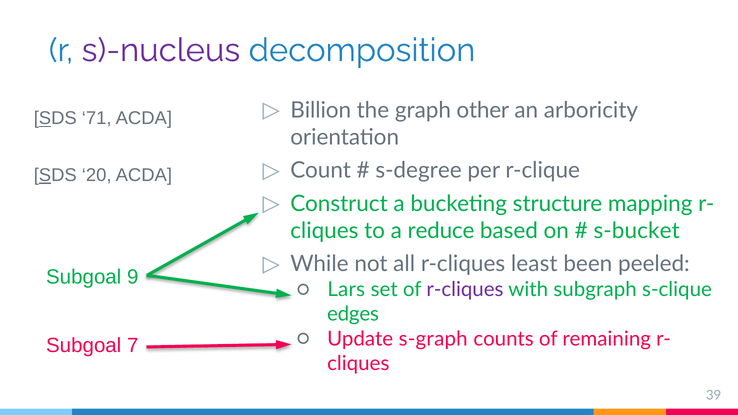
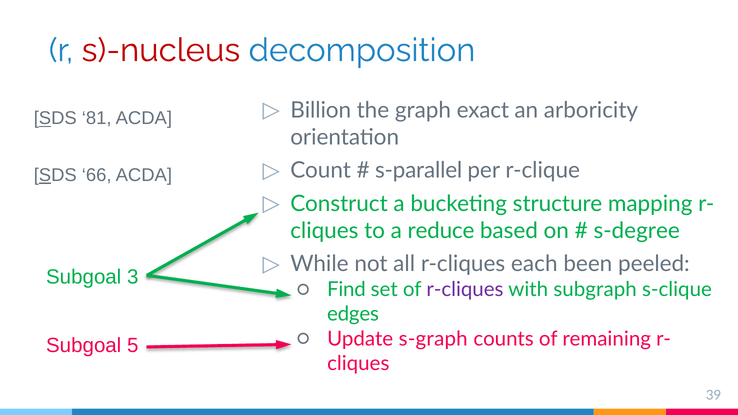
s)-nucleus colour: purple -> red (161, 50)
other: other -> exact (483, 110)
71: 71 -> 81 (97, 118)
s-degree: s-degree -> s-parallel (419, 171)
20: 20 -> 66 (97, 175)
s-bucket: s-bucket -> s-degree (637, 231)
least: least -> each (534, 264)
9: 9 -> 3 (133, 277)
Lars: Lars -> Find (346, 290)
7: 7 -> 5 (133, 346)
